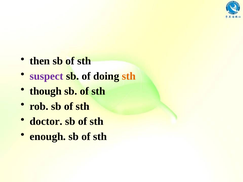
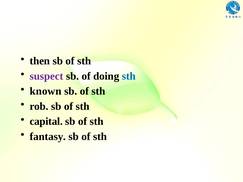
sth colour: orange -> blue (129, 76)
though: though -> known (46, 91)
doctor: doctor -> capital (46, 122)
enough: enough -> fantasy (48, 137)
